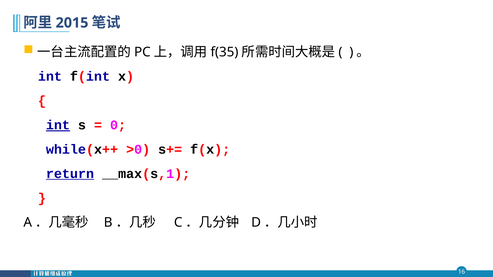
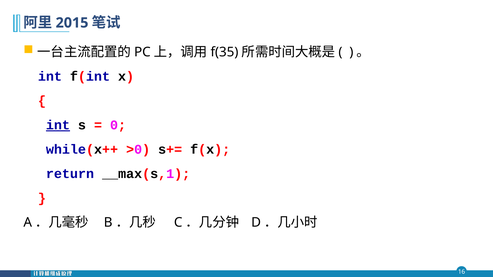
return underline: present -> none (70, 174)
